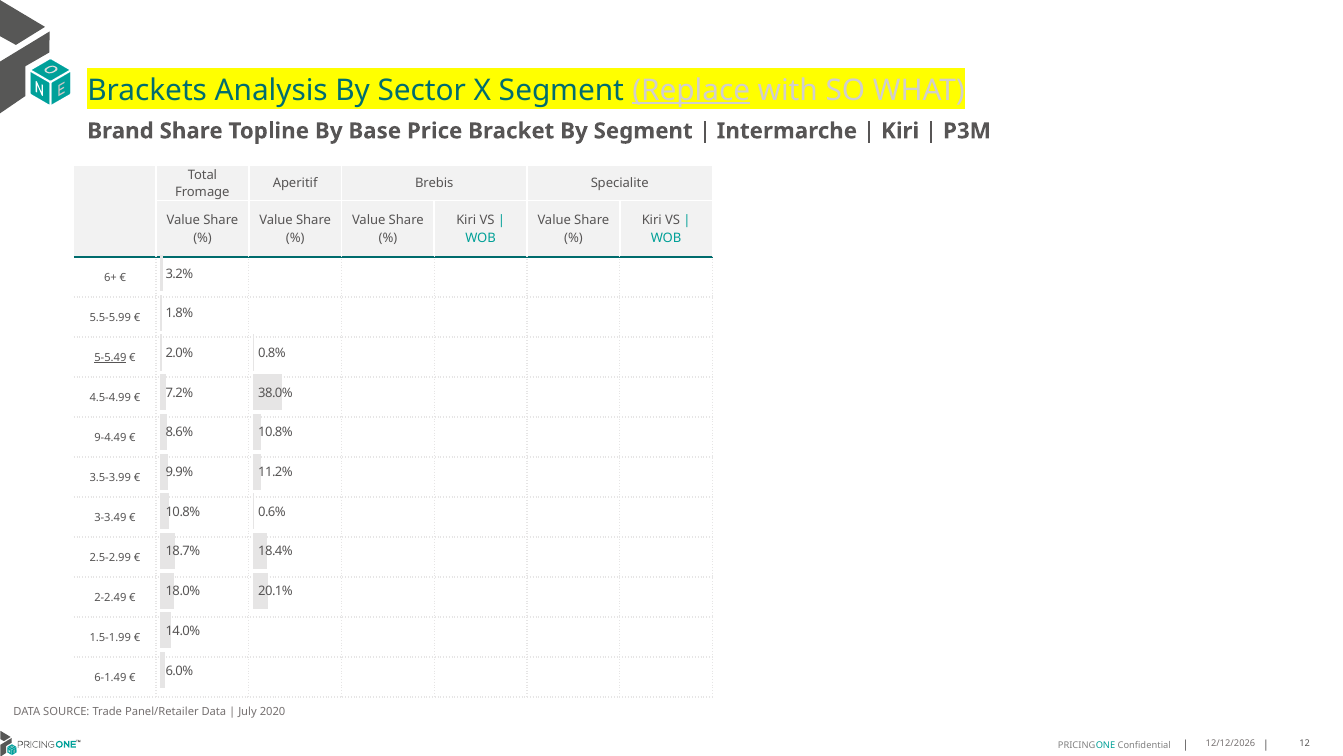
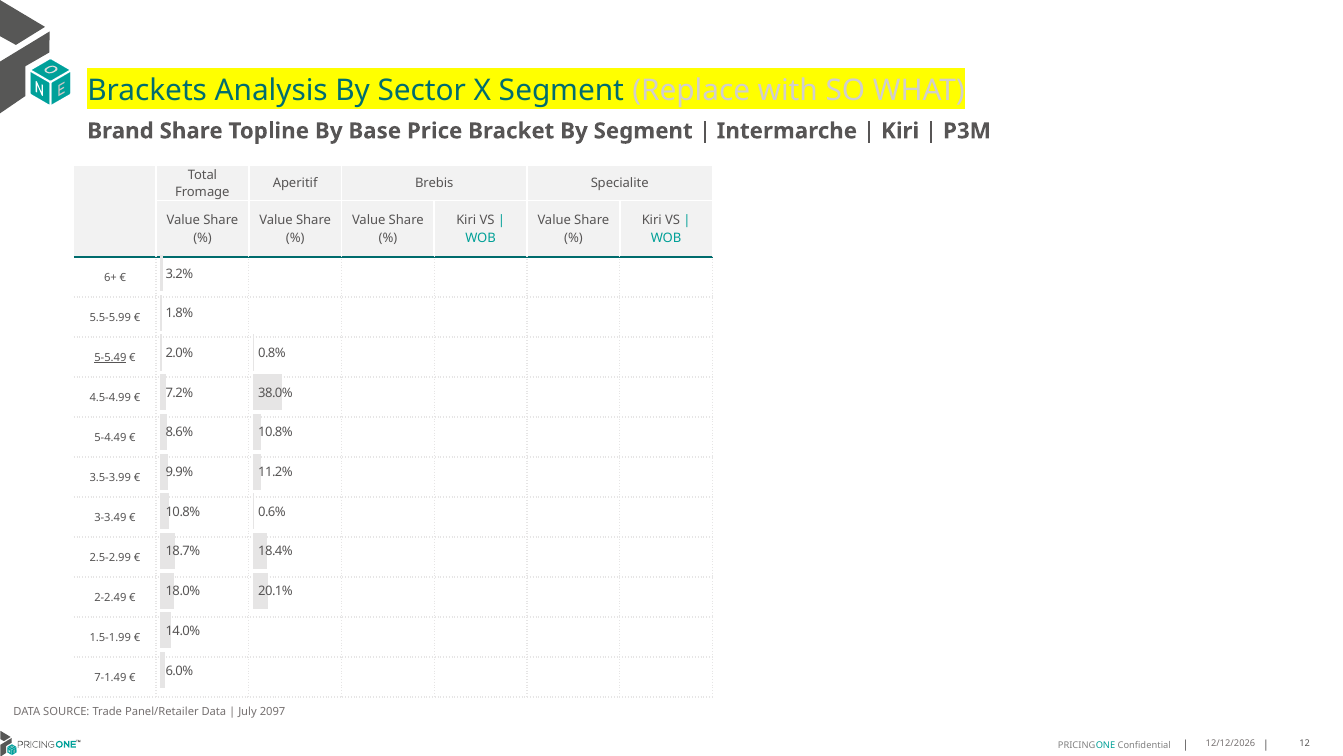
Replace underline: present -> none (691, 90)
9-4.49: 9-4.49 -> 5-4.49 (110, 438)
6-1.49: 6-1.49 -> 7-1.49 (110, 677)
2020: 2020 -> 2097 (273, 712)
